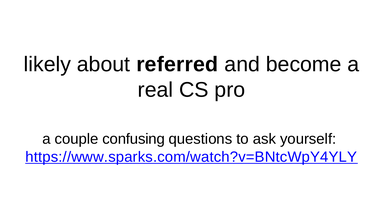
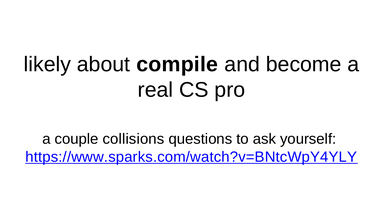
referred: referred -> compile (177, 65)
confusing: confusing -> collisions (133, 139)
